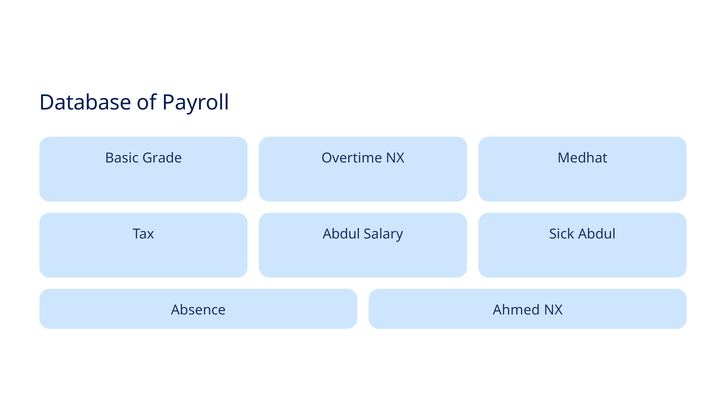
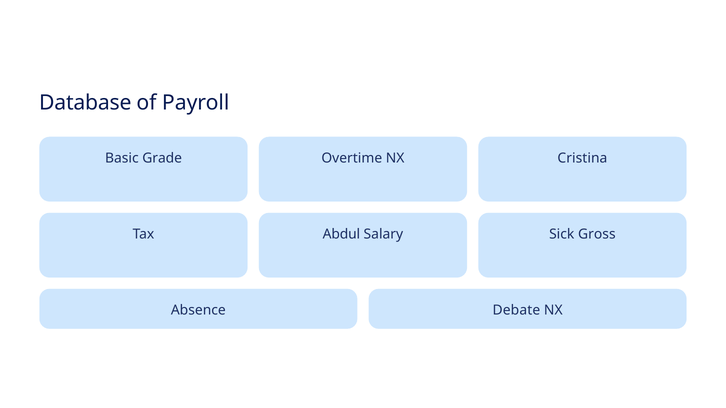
Medhat: Medhat -> Cristina (582, 158)
Sick Abdul: Abdul -> Gross (597, 234)
Ahmed: Ahmed -> Debate (516, 310)
